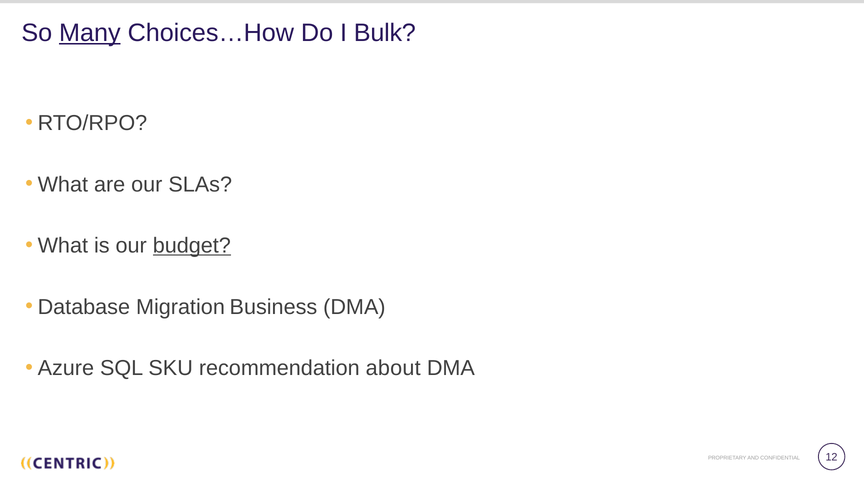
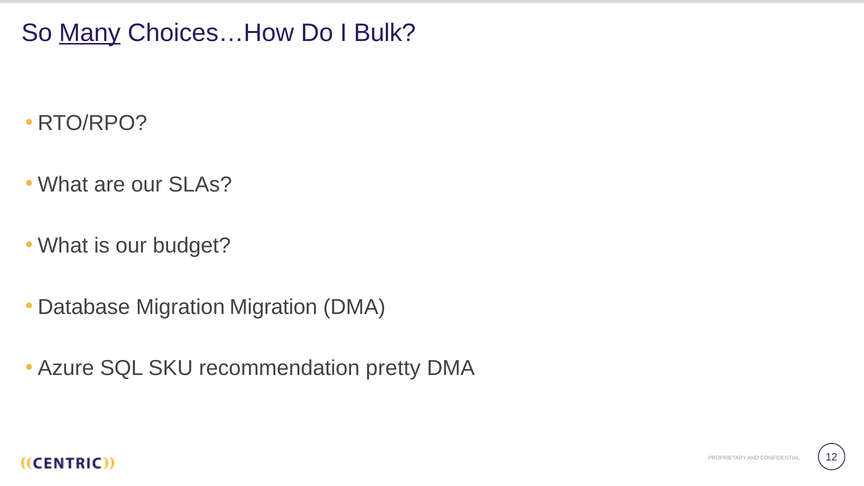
budget underline: present -> none (192, 246)
Migration Business: Business -> Migration (274, 307)
about: about -> pretty (393, 368)
